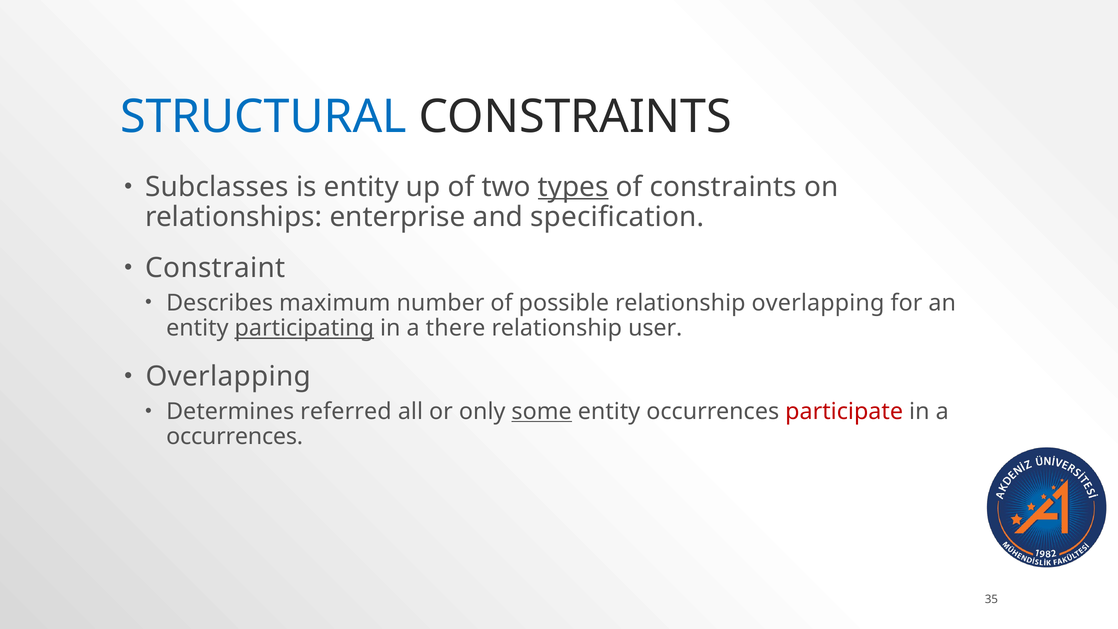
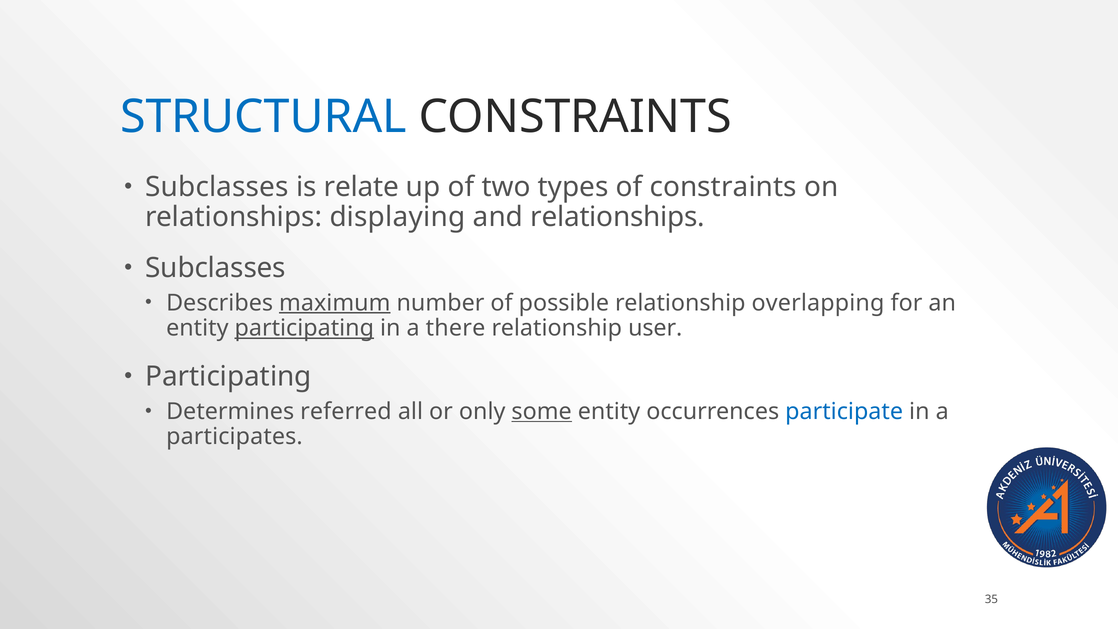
is entity: entity -> relate (361, 187)
types underline: present -> none (573, 187)
enterprise: enterprise -> displaying (397, 217)
and specification: specification -> relationships (618, 217)
Constraint: Constraint -> Subclasses (216, 268)
maximum underline: none -> present (335, 303)
Overlapping: Overlapping -> Participating (228, 377)
participate colour: red -> blue (844, 411)
occurrences: occurrences -> participates (234, 437)
